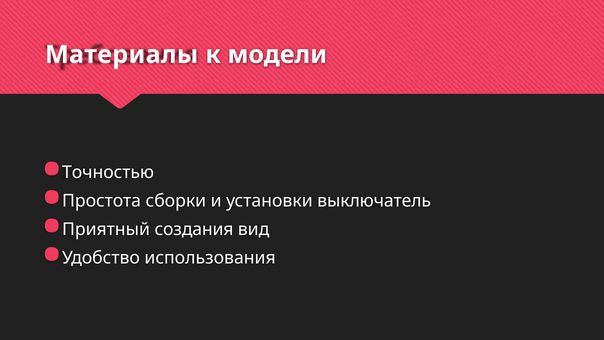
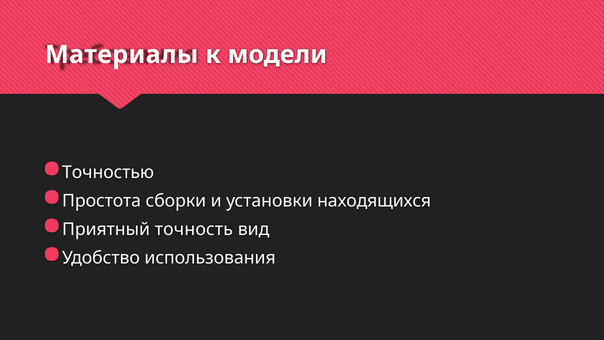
выключатель: выключатель -> находящихся (374, 201)
создания: создания -> точность (194, 229)
